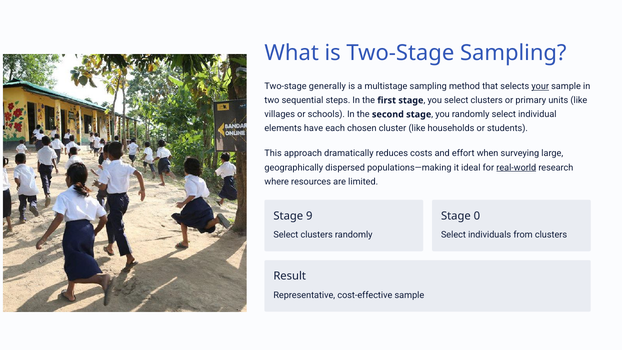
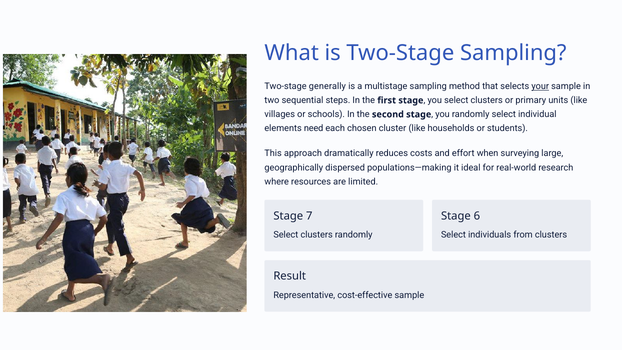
have: have -> need (314, 128)
real-world underline: present -> none (516, 167)
9: 9 -> 7 (309, 216)
0: 0 -> 6 (477, 216)
